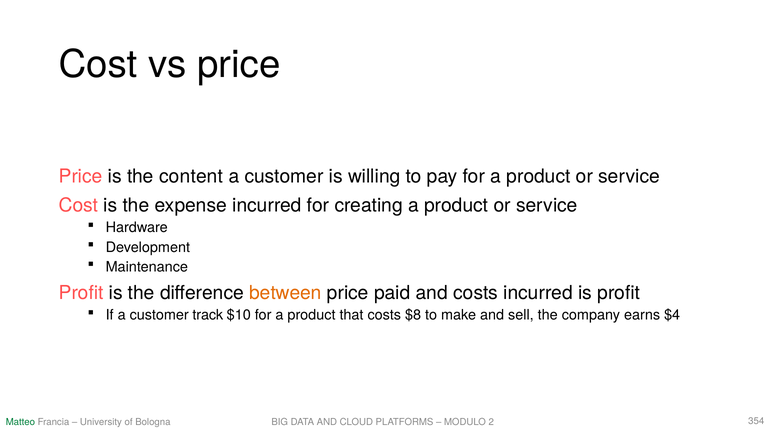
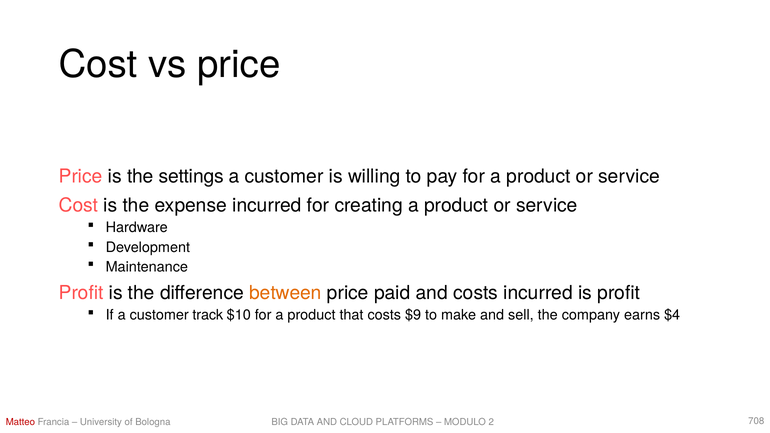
content: content -> settings (191, 177)
$8: $8 -> $9 (413, 315)
Matteo colour: green -> red (20, 422)
354: 354 -> 708 (756, 421)
